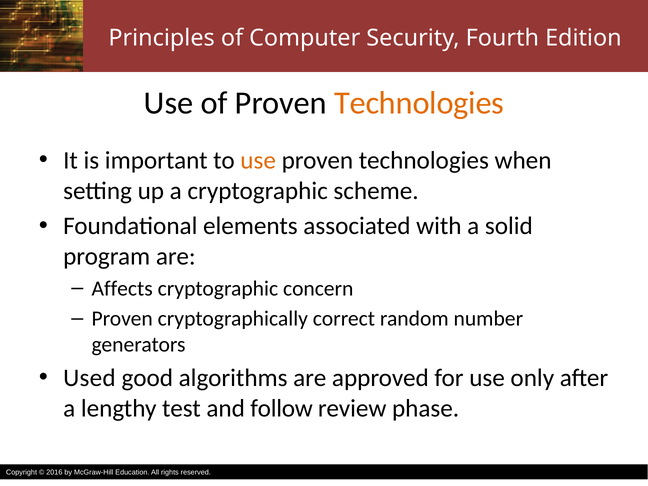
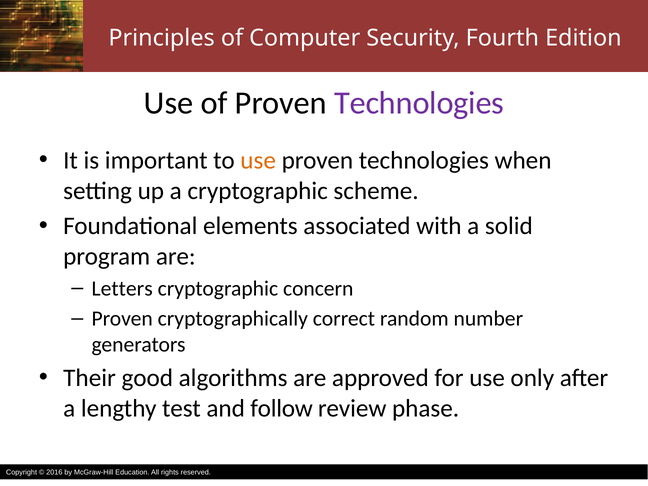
Technologies colour: orange -> purple (419, 103)
Affects: Affects -> Letters (122, 289)
Used: Used -> Their (90, 378)
